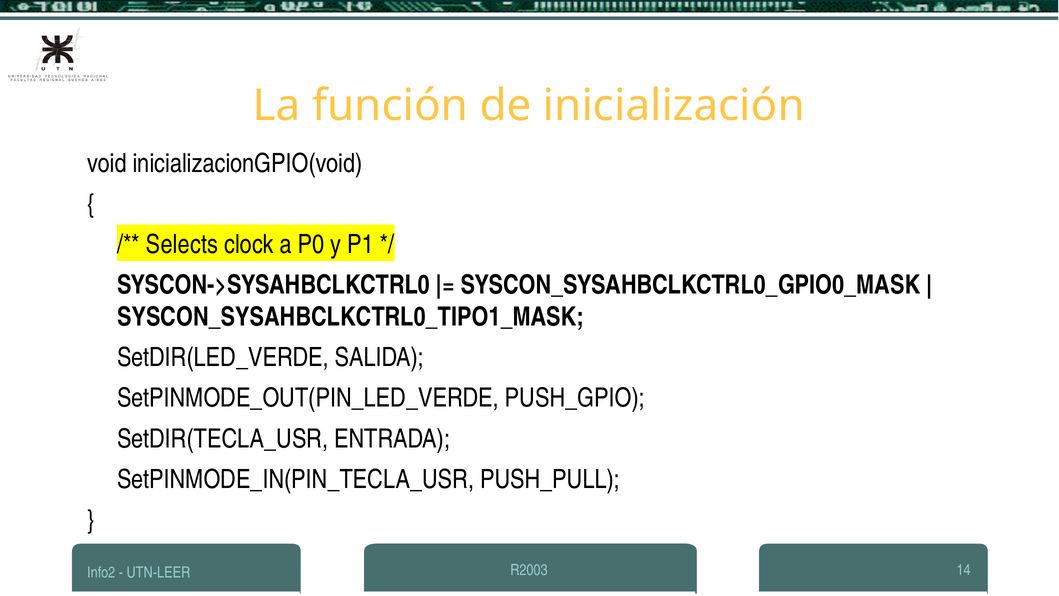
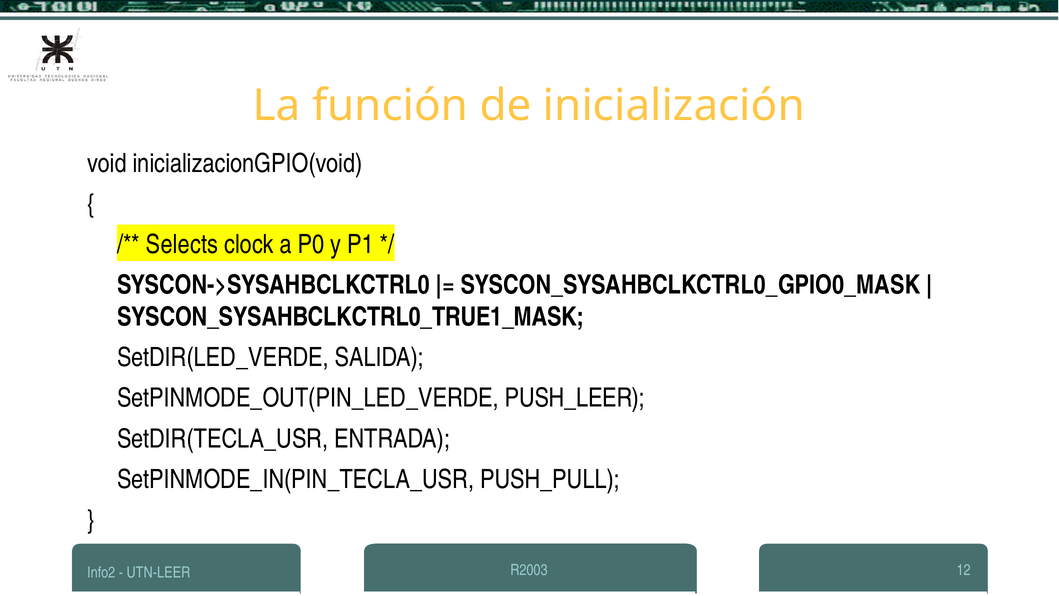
SYSCON_SYSAHBCLKCTRL0_TIPO1_MASK: SYSCON_SYSAHBCLKCTRL0_TIPO1_MASK -> SYSCON_SYSAHBCLKCTRL0_TRUE1_MASK (351, 317)
PUSH_GPIO: PUSH_GPIO -> PUSH_LEER (575, 398)
14: 14 -> 12 (964, 570)
